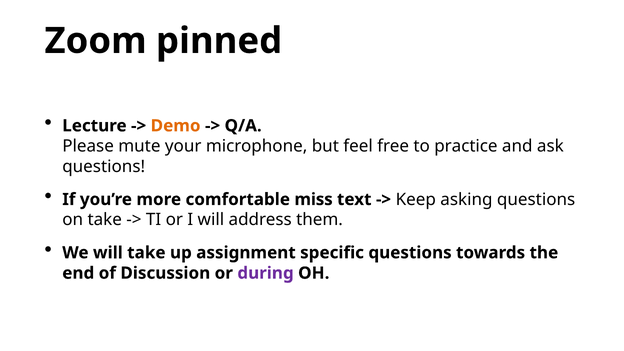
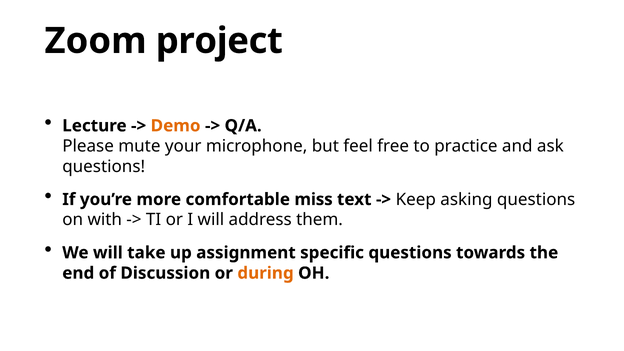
pinned: pinned -> project (219, 41)
on take: take -> with (105, 220)
during colour: purple -> orange (266, 273)
